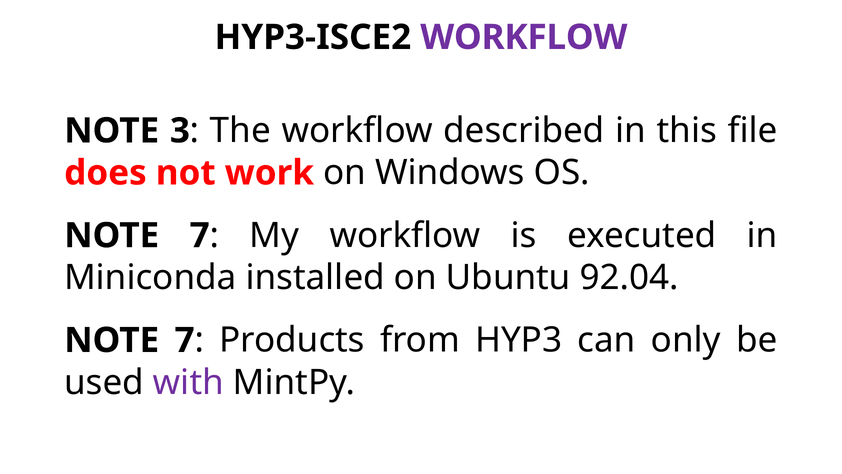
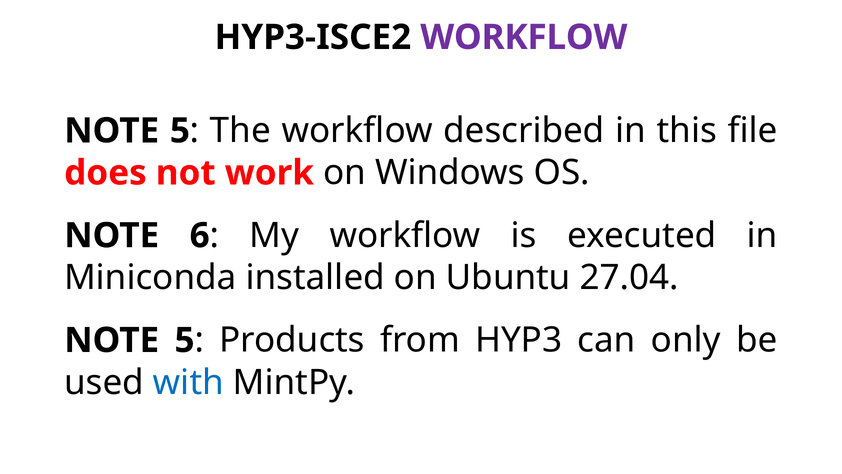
3: 3 -> 5 (180, 131)
7: 7 -> 6 (200, 235)
92.04: 92.04 -> 27.04 (629, 277)
7: 7 -> 5 (185, 340)
with colour: purple -> blue (188, 382)
